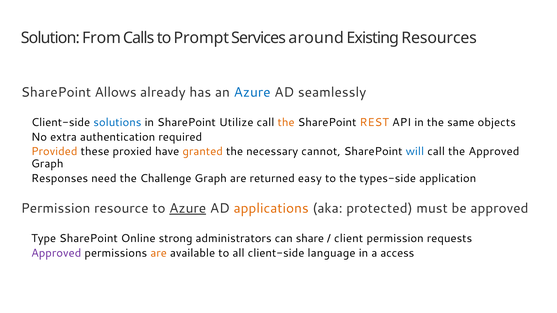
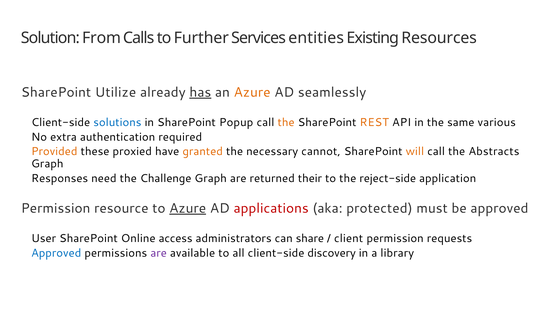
Prompt: Prompt -> Further (201, 38)
around: around -> entities (316, 38)
Allows: Allows -> Utilize (116, 92)
has underline: none -> present (200, 92)
Azure colour: blue -> orange (252, 92)
Utilize: Utilize -> Popup (236, 123)
objects: objects -> various (497, 123)
will colour: blue -> orange (415, 152)
the Approved: Approved -> Abstracts (494, 152)
easy: easy -> their (310, 179)
types-side: types-side -> reject-side (388, 179)
applications colour: orange -> red (271, 208)
Type: Type -> User (44, 239)
strong: strong -> access (176, 239)
Approved colour: purple -> blue (56, 253)
are colour: orange -> purple (159, 253)
language: language -> discovery (332, 253)
access: access -> library (397, 253)
